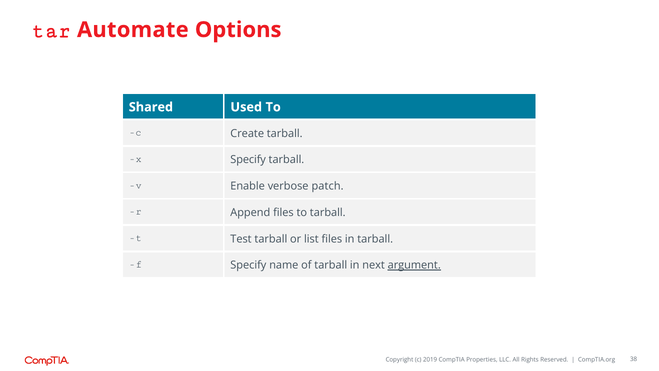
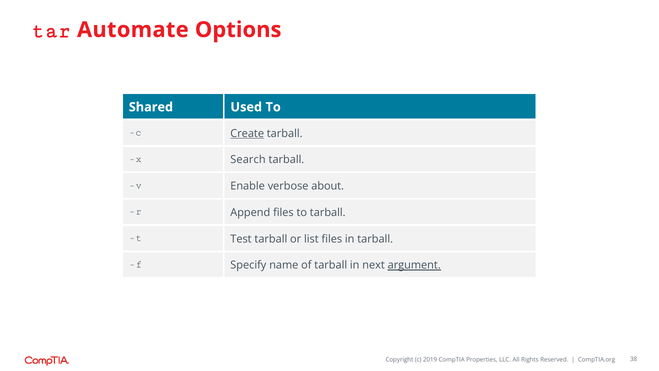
Create underline: none -> present (247, 133)
x Specify: Specify -> Search (248, 160)
patch: patch -> about (328, 186)
